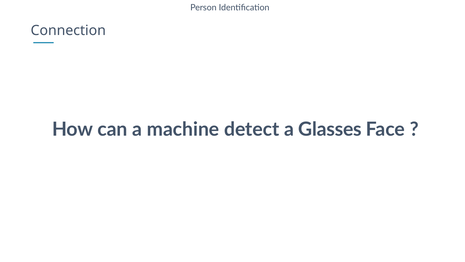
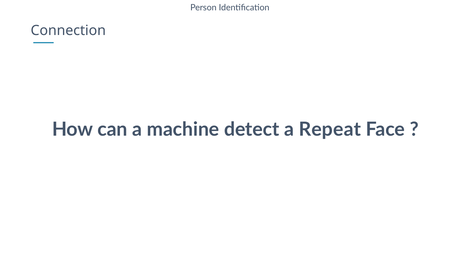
Glasses: Glasses -> Repeat (330, 129)
